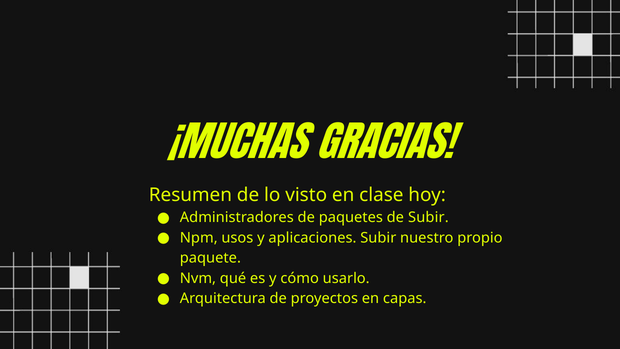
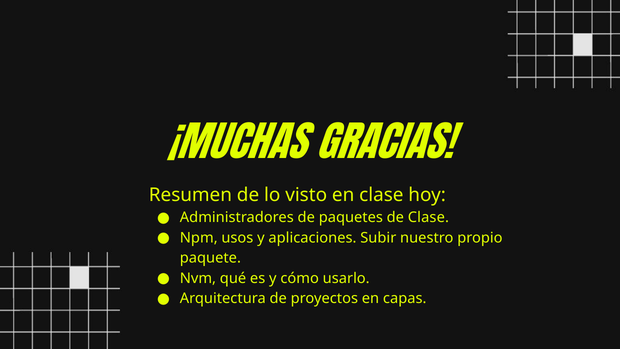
de Subir: Subir -> Clase (428, 217)
